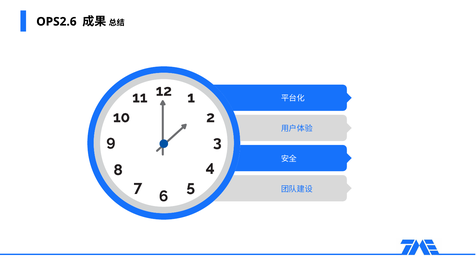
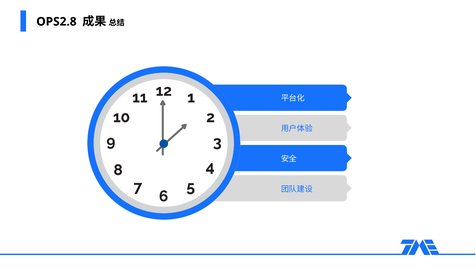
OPS2.6: OPS2.6 -> OPS2.8 (56, 22)
